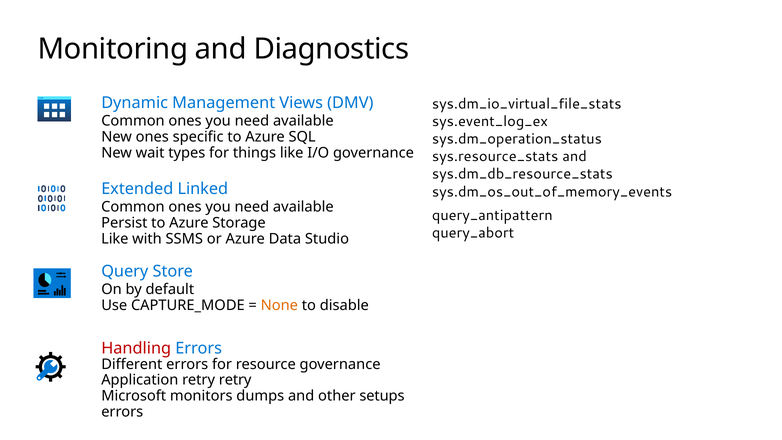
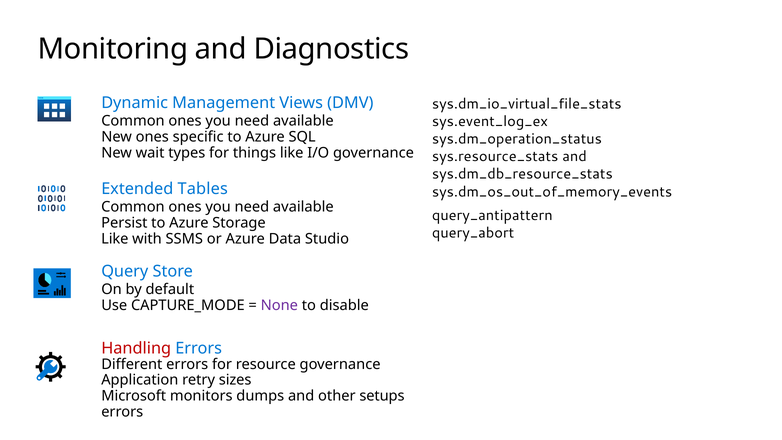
Linked: Linked -> Tables (203, 189)
None colour: orange -> purple (279, 305)
retry retry: retry -> sizes (235, 380)
